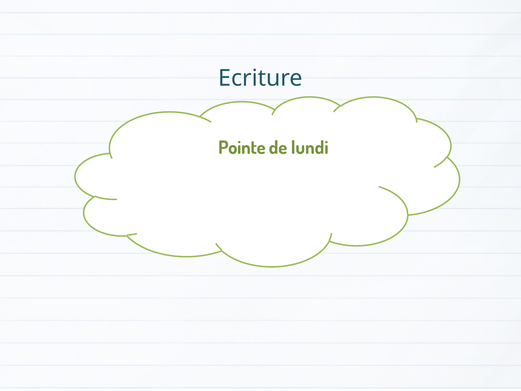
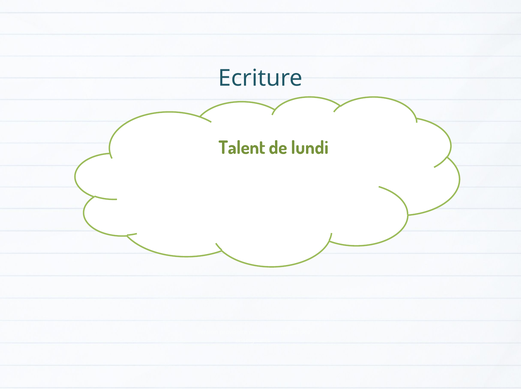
Pointe: Pointe -> Talent (242, 148)
